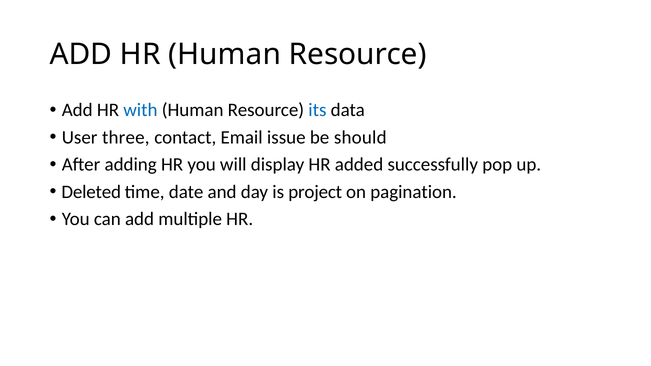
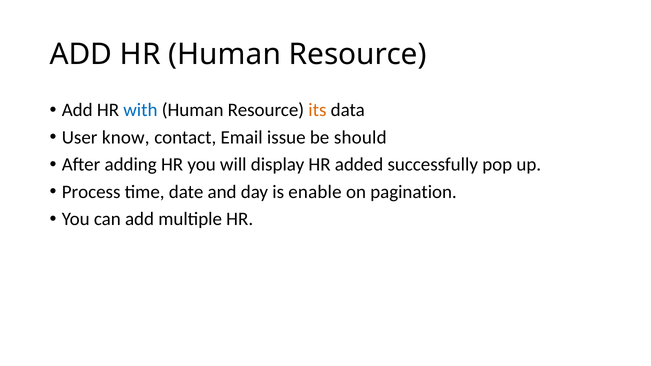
its colour: blue -> orange (317, 110)
three: three -> know (126, 137)
Deleted: Deleted -> Process (91, 192)
project: project -> enable (315, 192)
